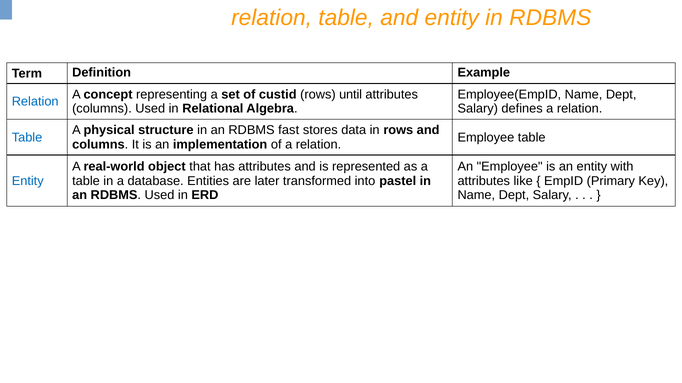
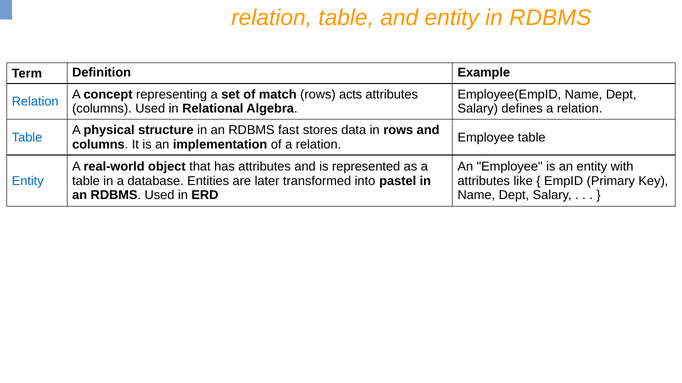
custid: custid -> match (278, 95)
until: until -> acts (351, 95)
